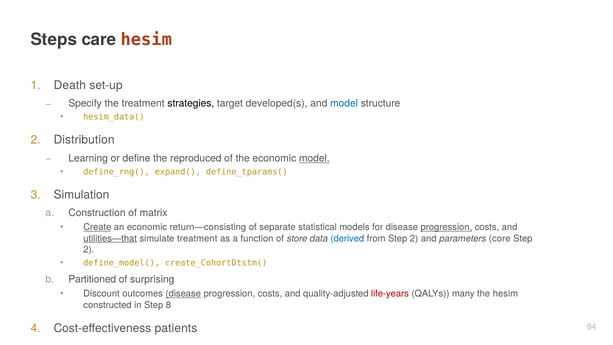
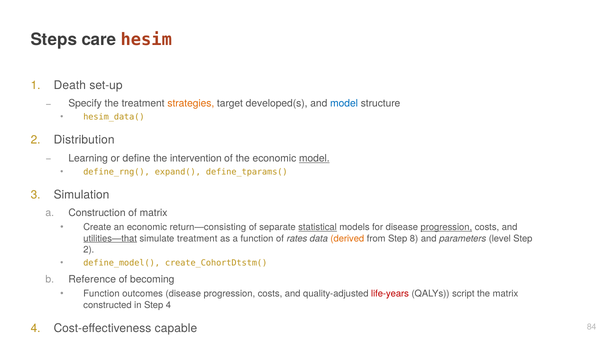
strategies colour: black -> orange (191, 103)
reproduced: reproduced -> intervention (196, 158)
Create underline: present -> none (97, 227)
statistical underline: none -> present (318, 227)
store: store -> rates (297, 238)
derived colour: blue -> orange (347, 238)
from Step 2: 2 -> 8 (414, 238)
core: core -> level (500, 238)
Partitioned: Partitioned -> Reference (92, 279)
surprising: surprising -> becoming (152, 279)
Discount: Discount -> Function (101, 294)
disease underline: present -> none (183, 294)
many: many -> script (463, 294)
the hesim: hesim -> matrix (505, 294)
Step 8: 8 -> 4 (168, 305)
patients: patients -> capable (176, 328)
